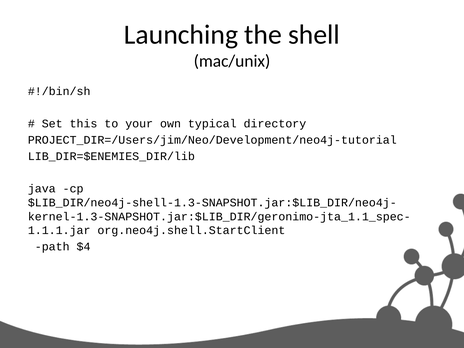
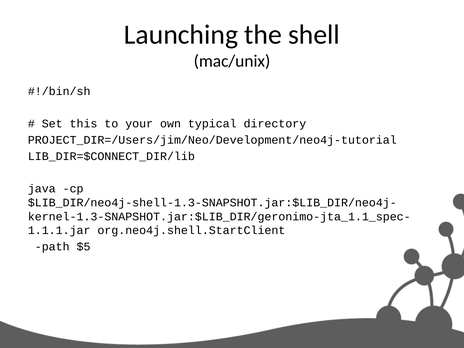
LIB_DIR=$ENEMIES_DIR/lib: LIB_DIR=$ENEMIES_DIR/lib -> LIB_DIR=$CONNECT_DIR/lib (111, 156)
$4: $4 -> $5 (84, 247)
